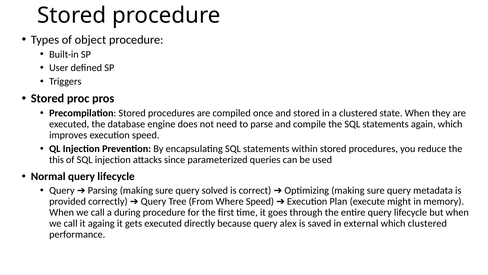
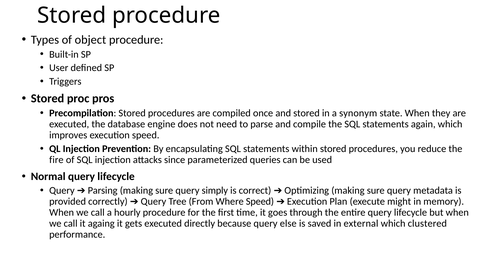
a clustered: clustered -> synonym (358, 113)
this: this -> fire (56, 159)
solved: solved -> simply (215, 190)
during: during -> hourly (127, 212)
alex: alex -> else (288, 223)
